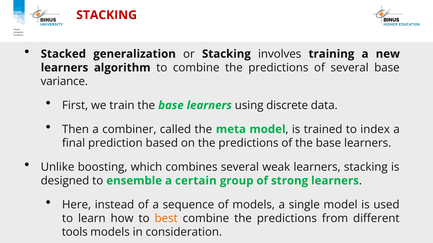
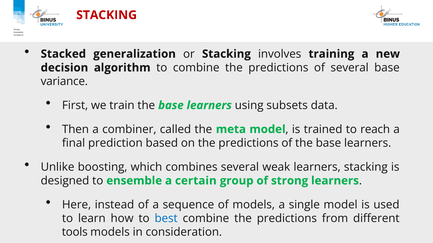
learners: learners -> decision (64, 68)
discrete: discrete -> subsets (287, 106)
index: index -> reach (375, 130)
best colour: orange -> blue (166, 219)
